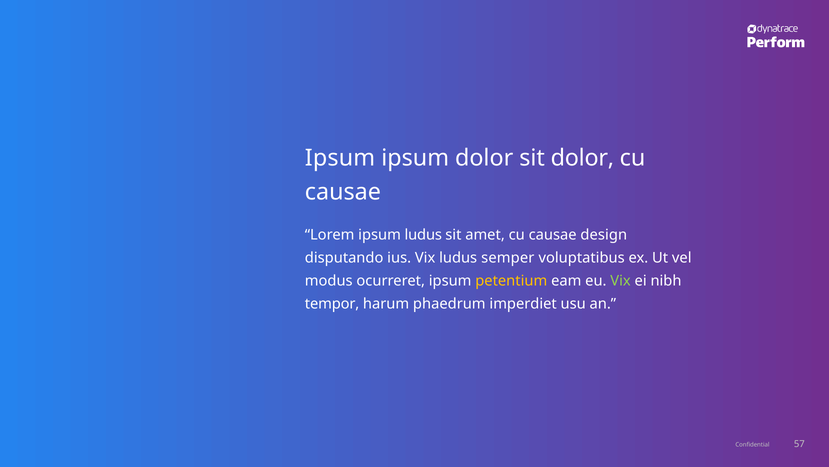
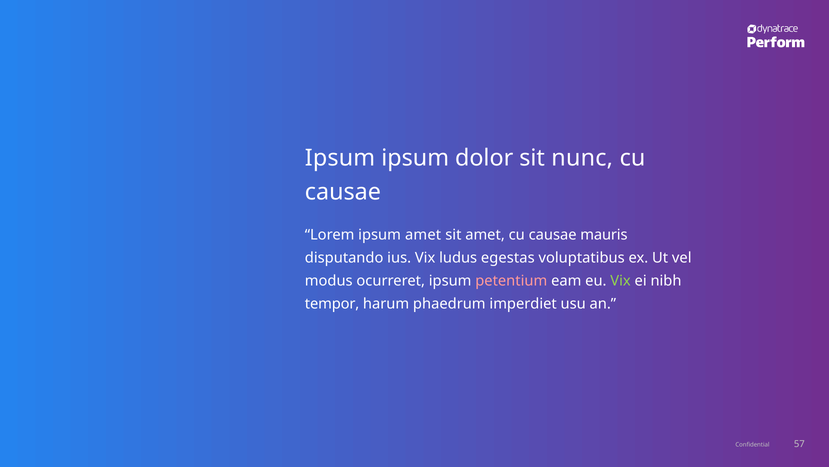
sit dolor: dolor -> nunc (582, 158)
ipsum ludus: ludus -> amet (423, 235)
design: design -> mauris (604, 235)
semper: semper -> egestas (508, 258)
petentium colour: yellow -> pink (511, 280)
